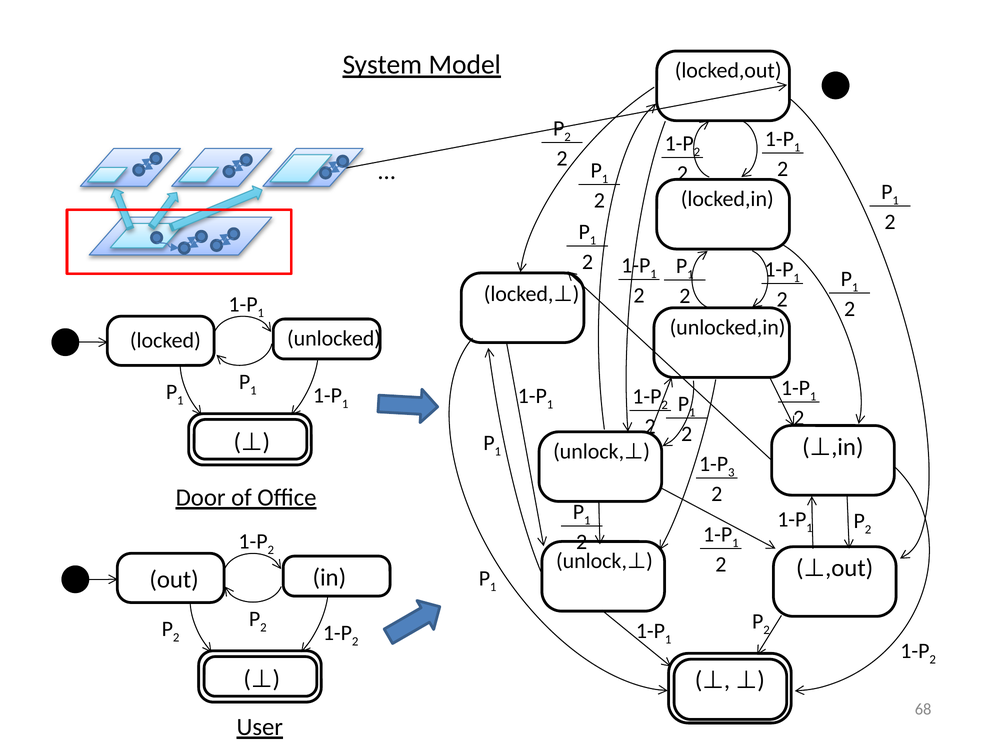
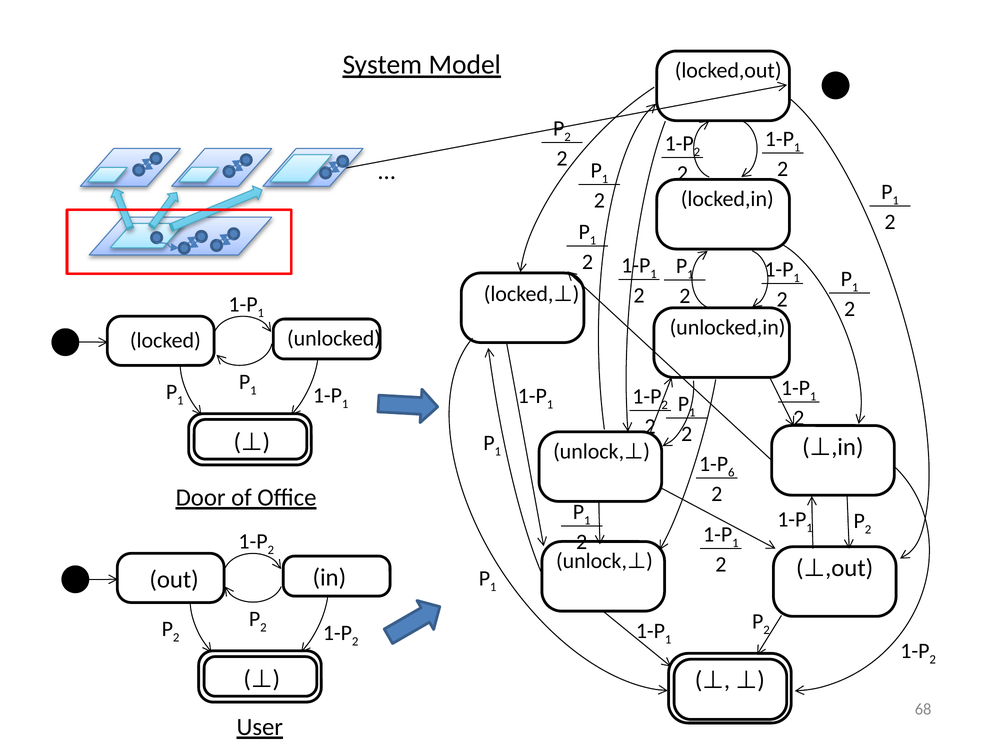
3: 3 -> 6 (731, 473)
